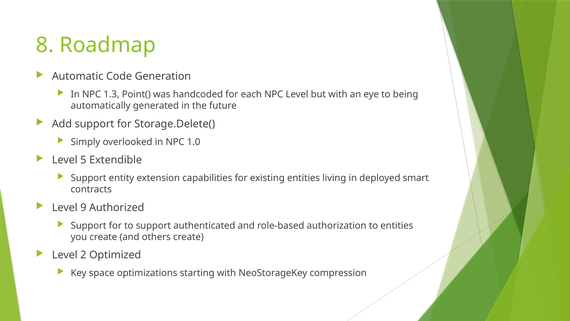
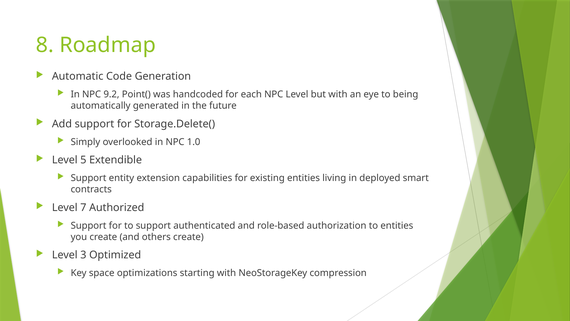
1.3: 1.3 -> 9.2 (111, 94)
9: 9 -> 7 (83, 207)
2: 2 -> 3 (83, 255)
